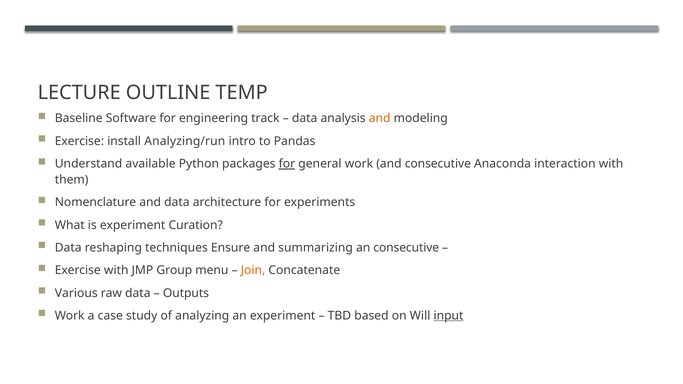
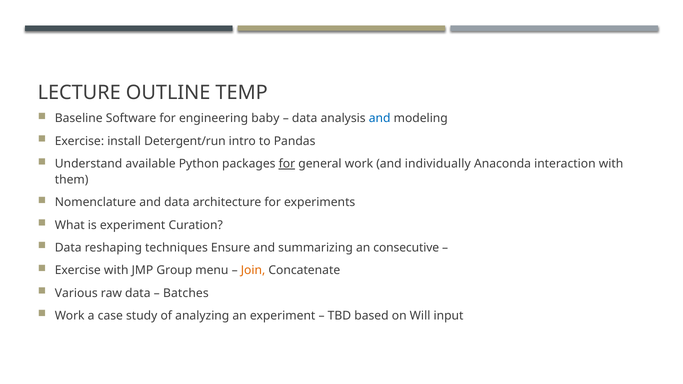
track: track -> baby (265, 119)
and colour: orange -> blue (380, 119)
Analyzing/run: Analyzing/run -> Detergent/run (185, 141)
and consecutive: consecutive -> individually (438, 164)
Outputs: Outputs -> Batches (186, 293)
input underline: present -> none (448, 316)
